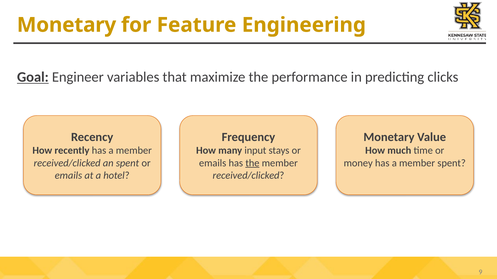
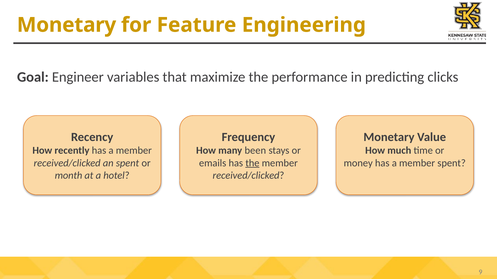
Goal underline: present -> none (33, 77)
input: input -> been (255, 151)
emails: emails -> month (69, 176)
